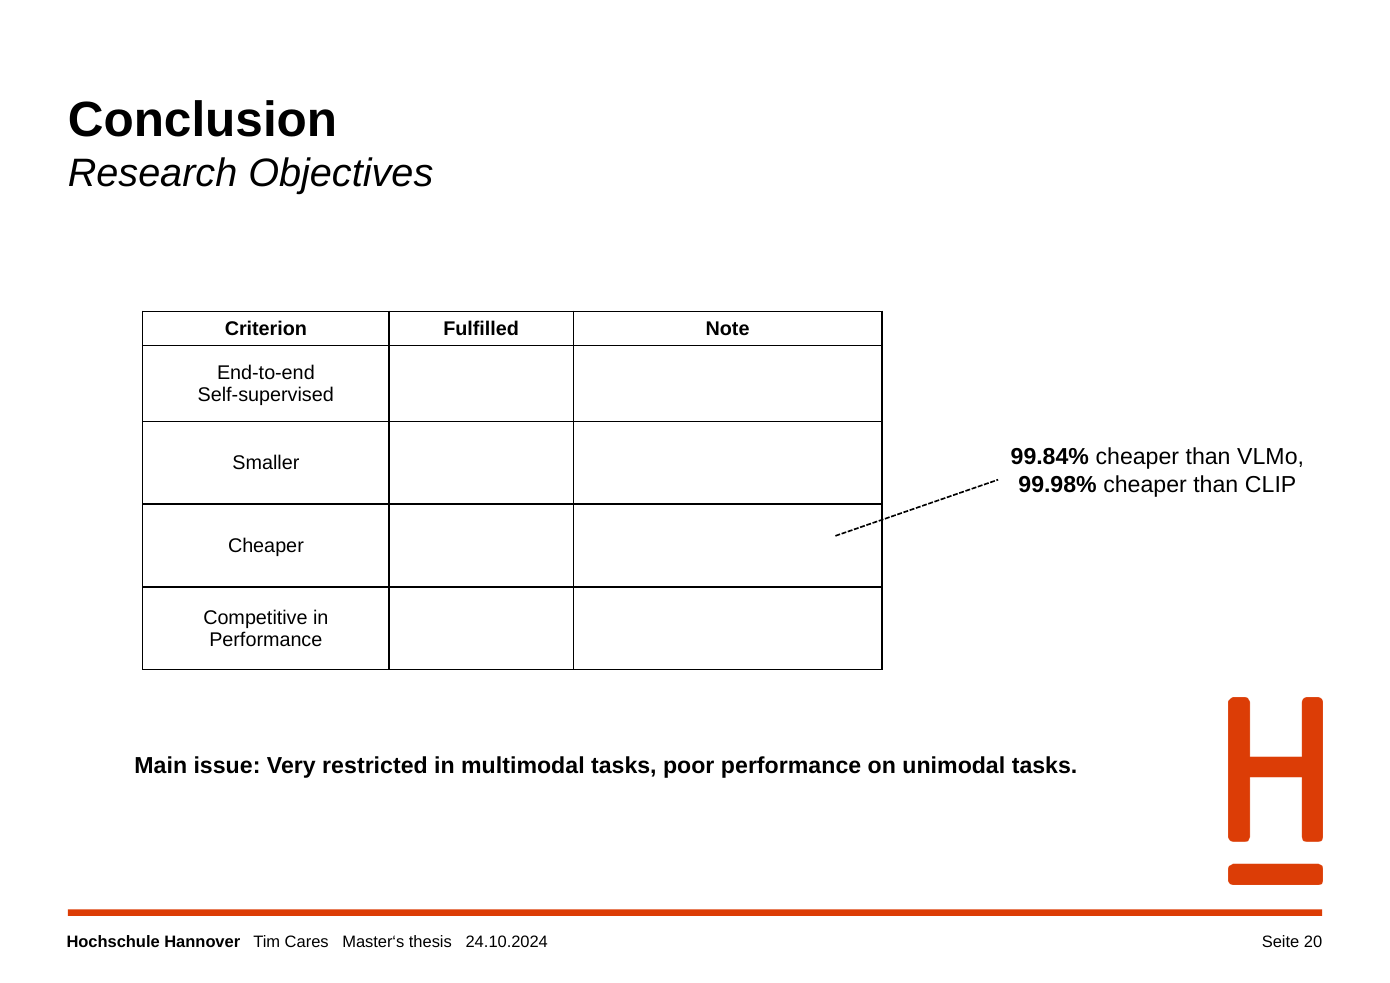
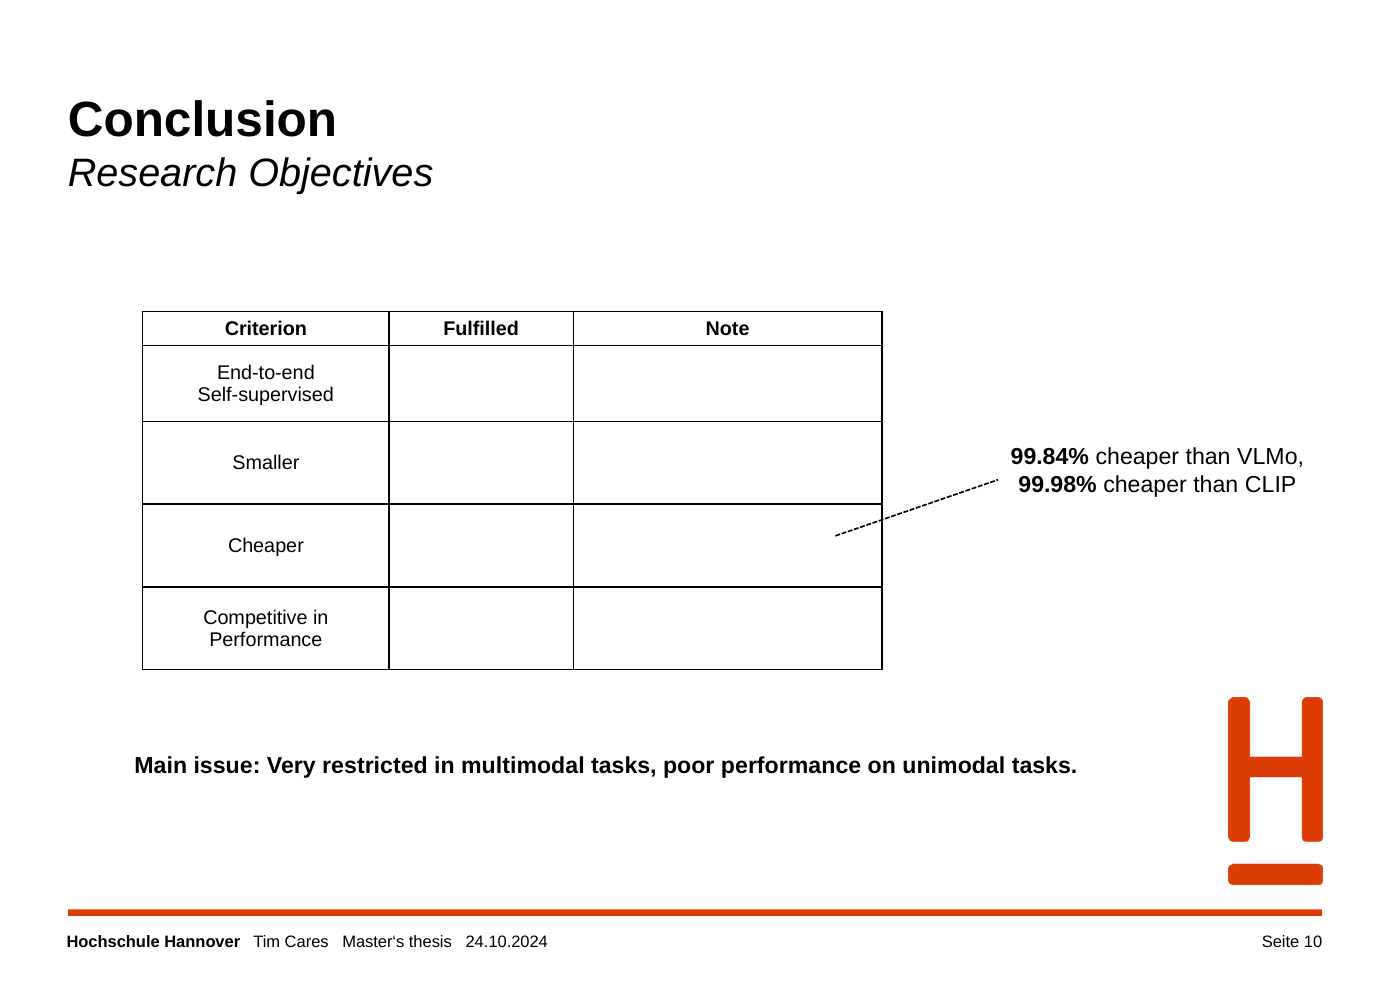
20: 20 -> 10 (1313, 942)
